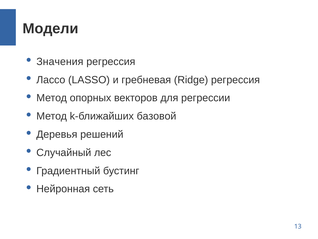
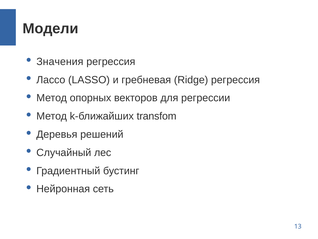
базовой: базовой -> transfom (157, 116)
